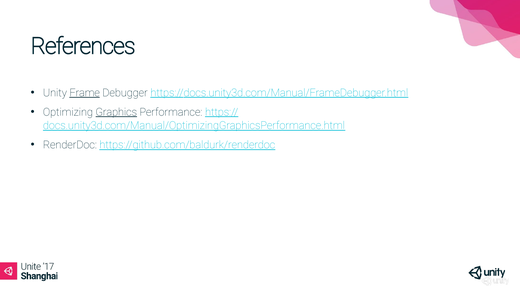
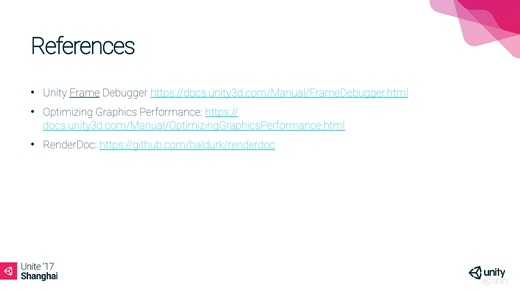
Graphics underline: present -> none (116, 112)
